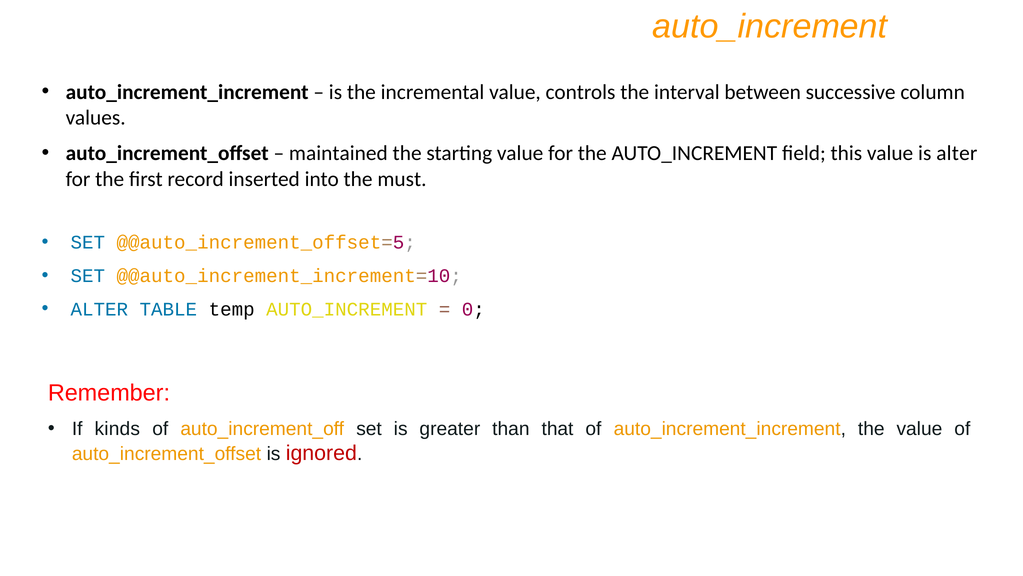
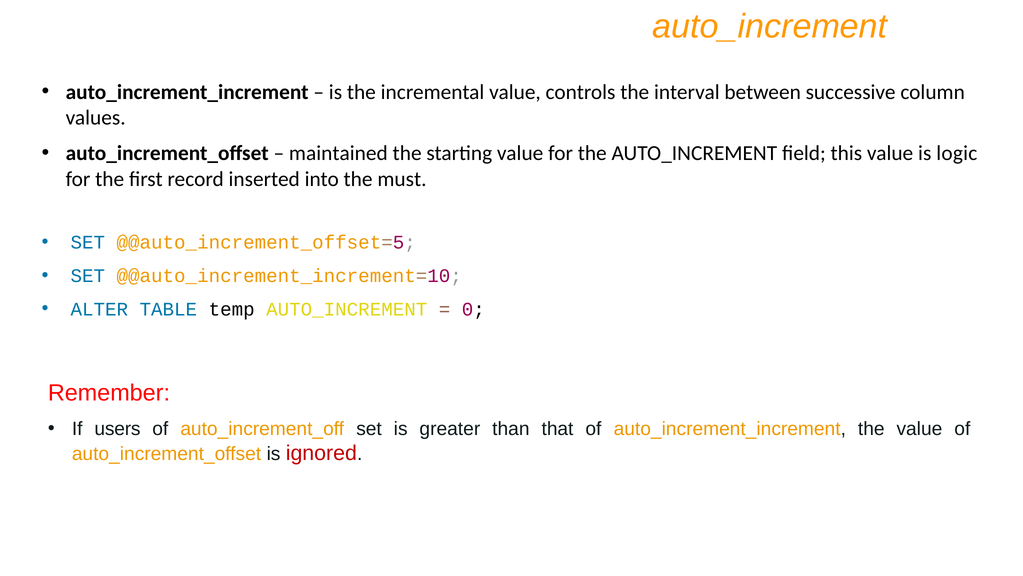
is alter: alter -> logic (957, 153)
kinds: kinds -> users (117, 428)
